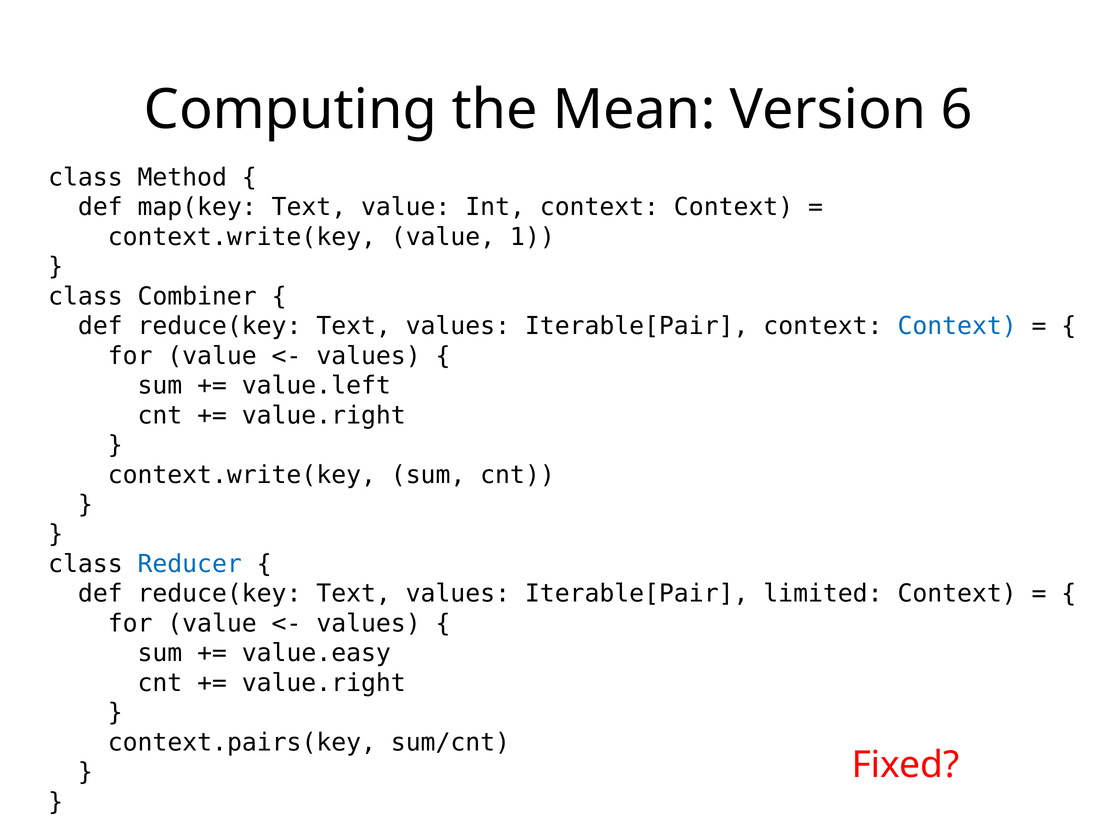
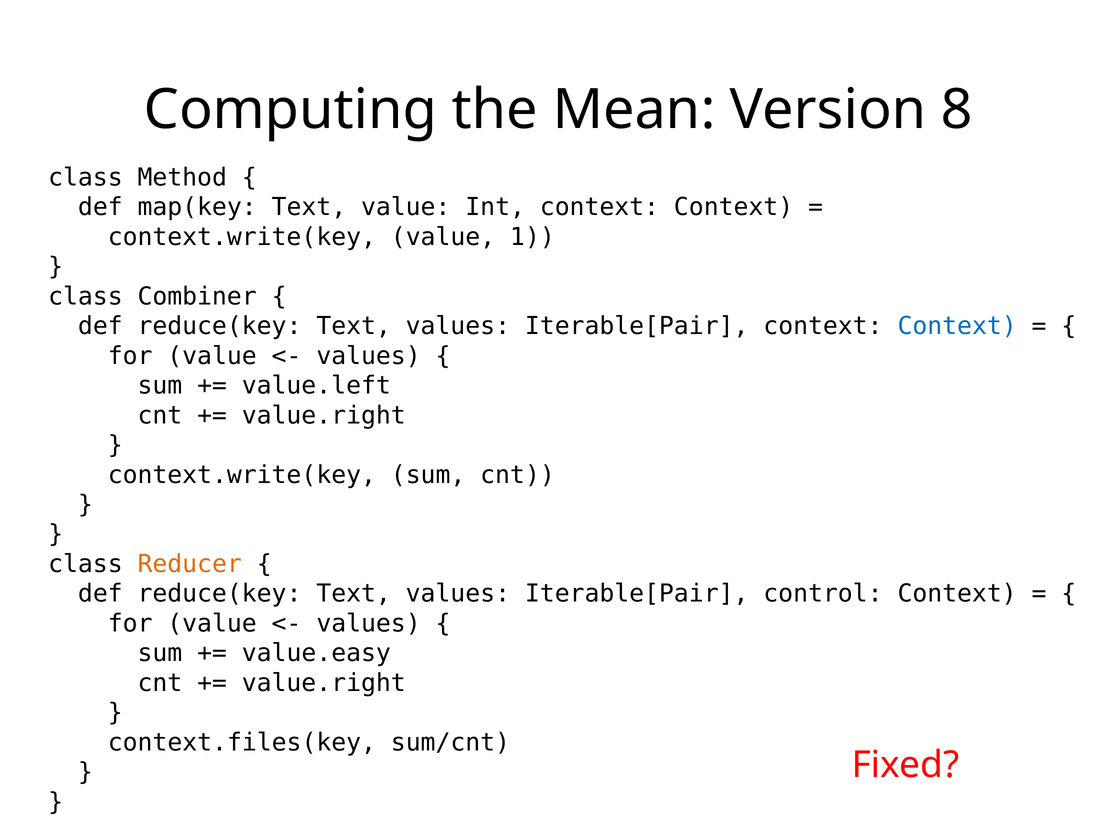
6: 6 -> 8 (957, 110)
Reducer colour: blue -> orange (190, 565)
limited: limited -> control (823, 594)
context.pairs(key: context.pairs(key -> context.files(key (242, 743)
